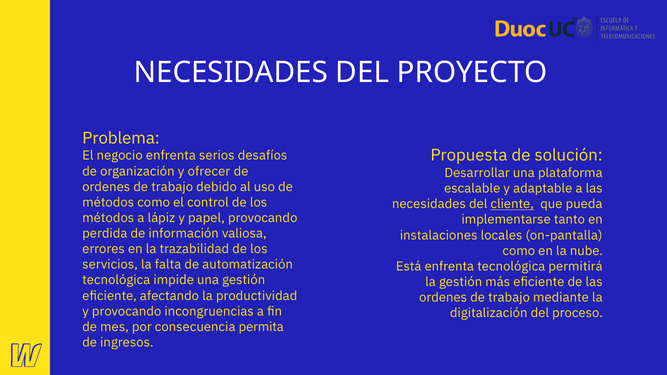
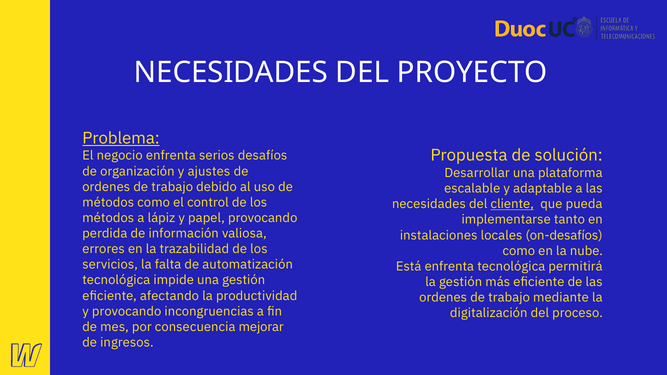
Problema underline: none -> present (121, 138)
ofrecer: ofrecer -> ajustes (209, 171)
on-pantalla: on-pantalla -> on-desafíos (564, 235)
permita: permita -> mejorar (261, 327)
